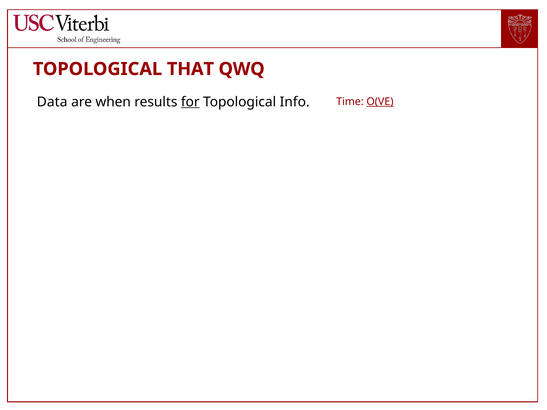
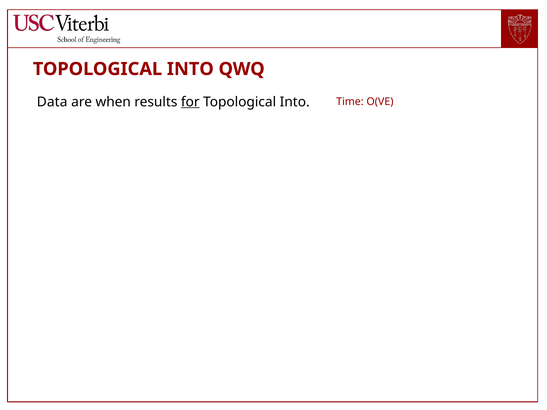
THAT: THAT -> INTO (190, 69)
Info: Info -> Into (295, 102)
O(VE underline: present -> none (380, 102)
